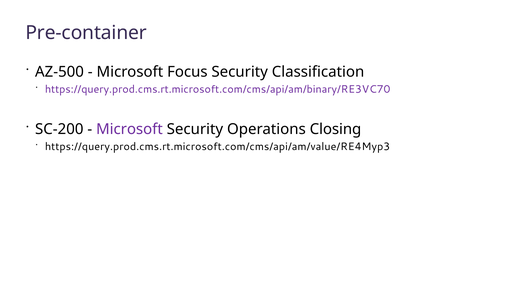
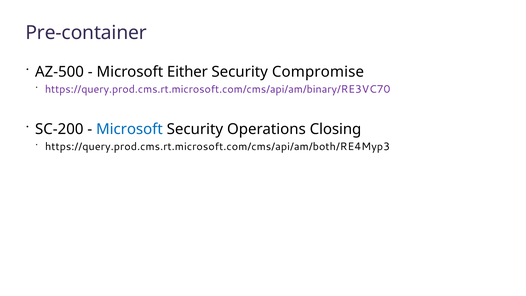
Focus: Focus -> Either (187, 72)
Classification: Classification -> Compromise (318, 72)
Microsoft colour: purple -> blue (129, 129)
https://query.prod.cms.rt.microsoft.com/cms/api/am/value/RE4Myp3: https://query.prod.cms.rt.microsoft.com/cms/api/am/value/RE4Myp3 -> https://query.prod.cms.rt.microsoft.com/cms/api/am/both/RE4Myp3 (218, 146)
